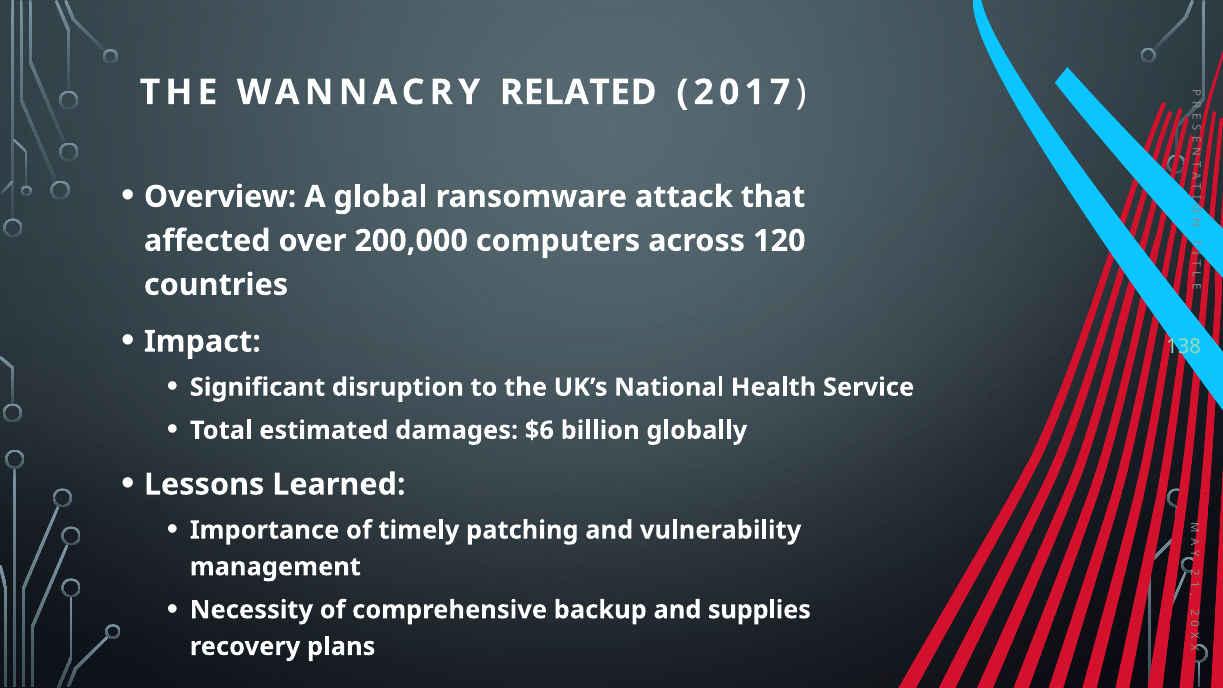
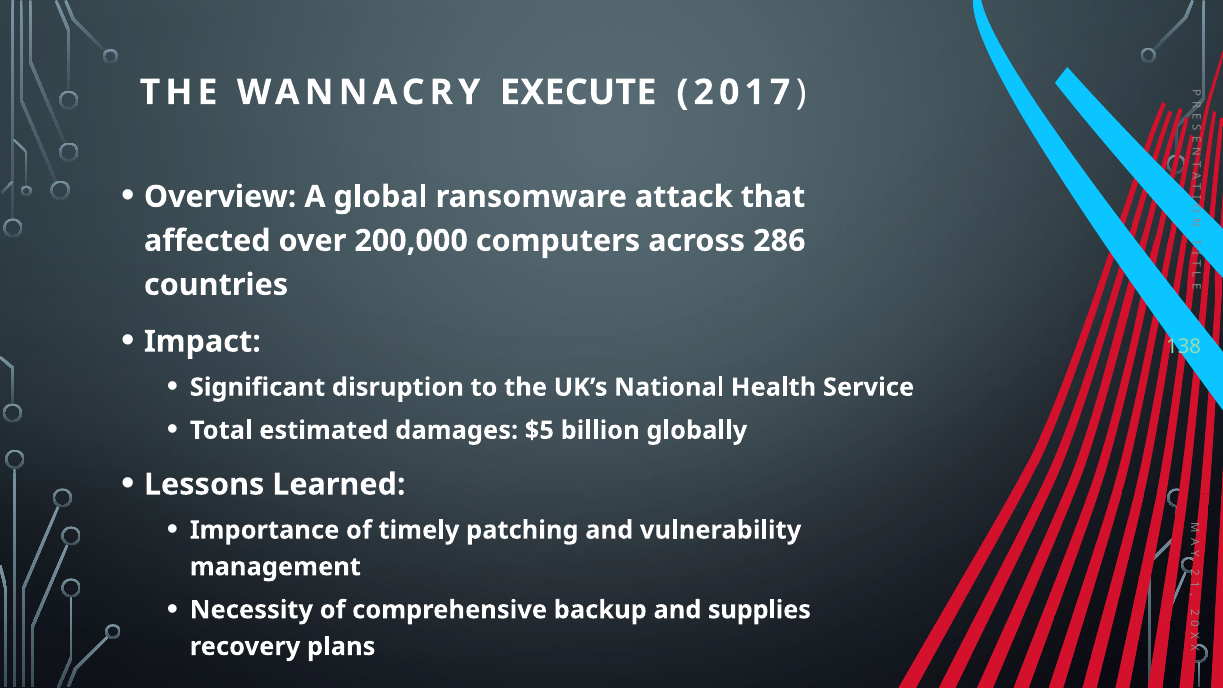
RELATED: RELATED -> EXECUTE (578, 92)
120: 120 -> 286 (779, 241)
$6: $6 -> $5 (539, 430)
